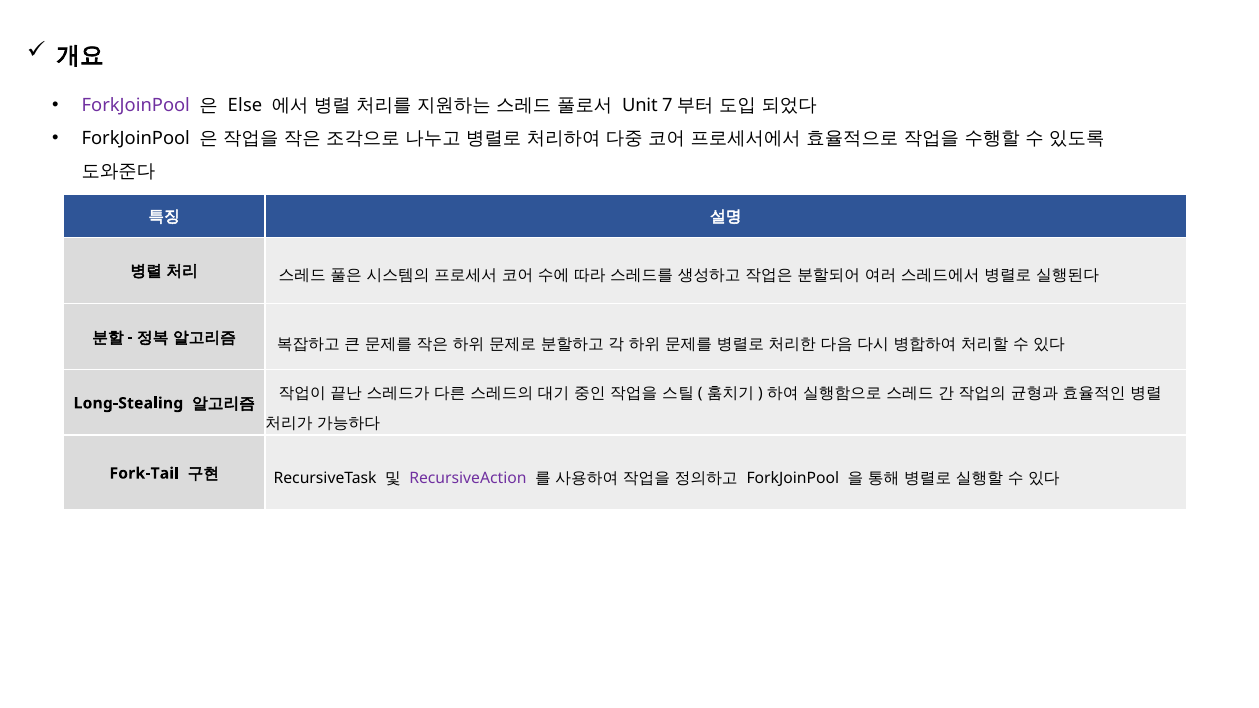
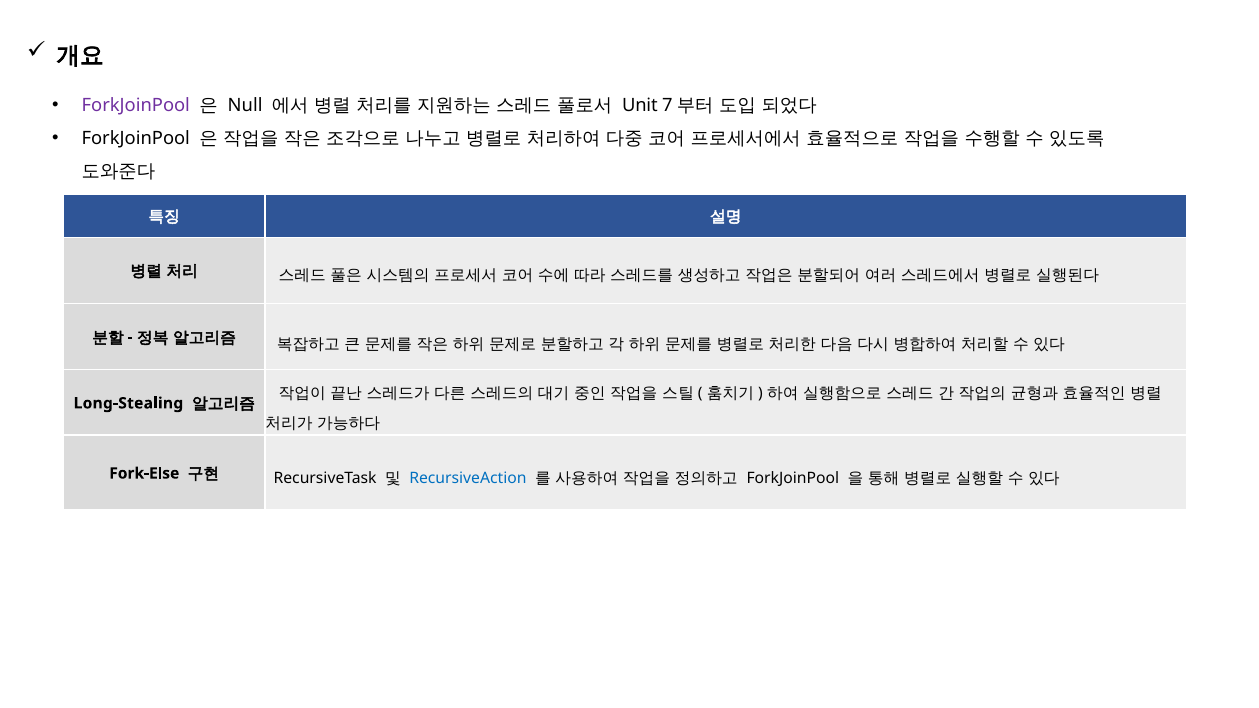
Else: Else -> Null (245, 105)
Fork-Tail: Fork-Tail -> Fork-Else (144, 473)
RecursiveAction colour: purple -> blue (468, 479)
